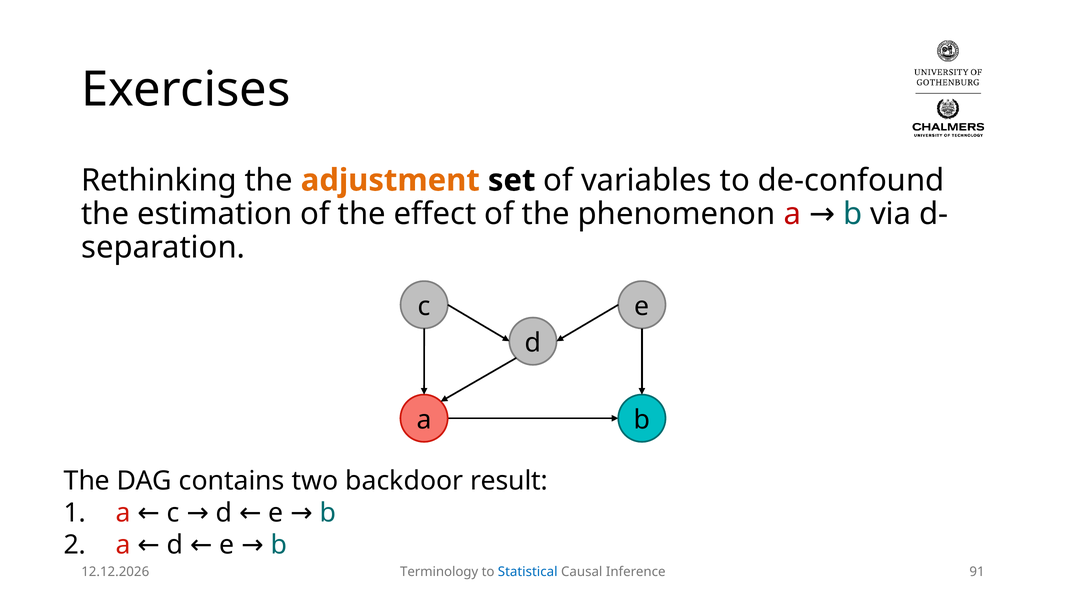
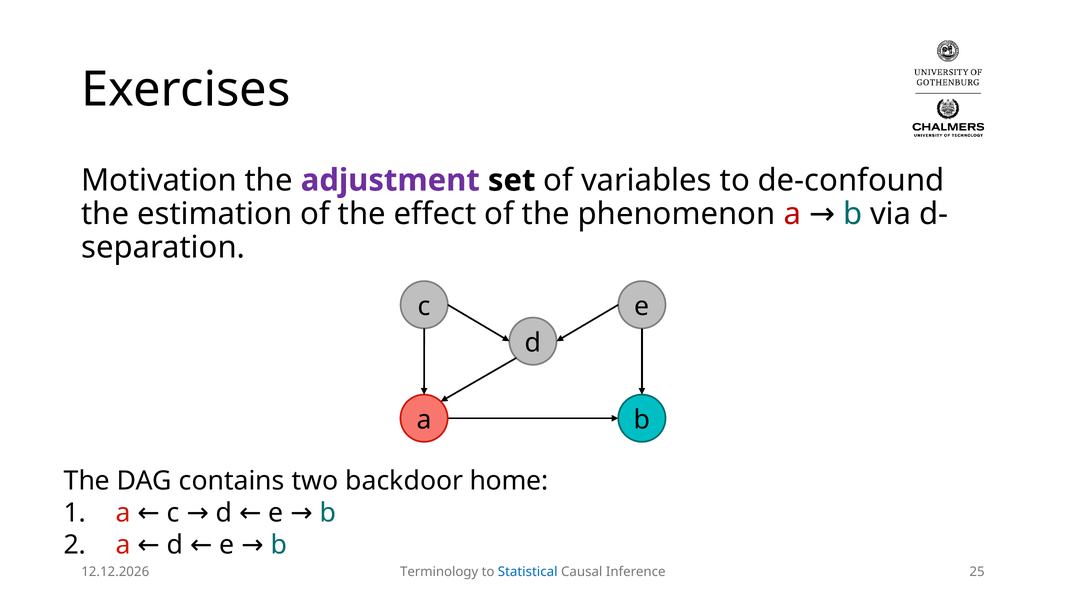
Rethinking: Rethinking -> Motivation (159, 180)
adjustment colour: orange -> purple (390, 180)
result: result -> home (509, 480)
91: 91 -> 25 (977, 572)
